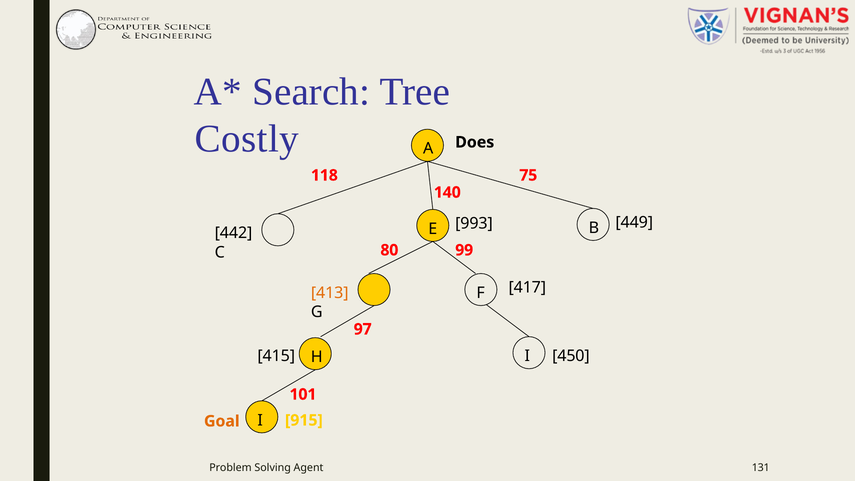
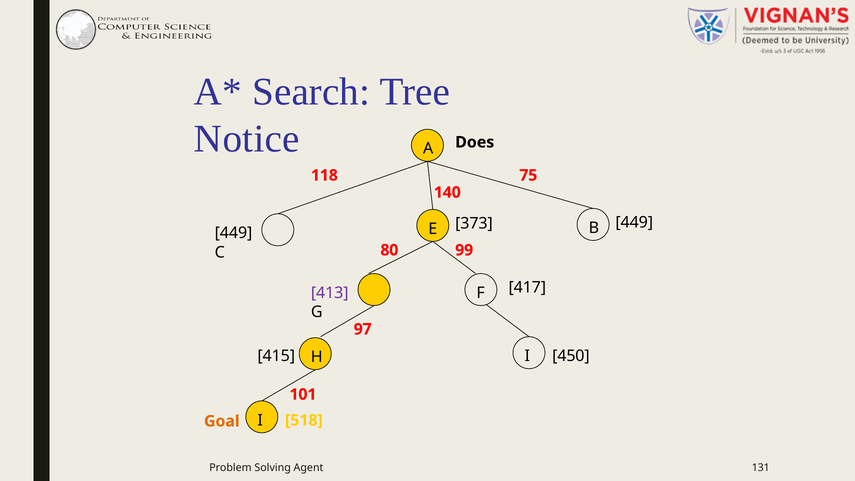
Costly: Costly -> Notice (247, 139)
993: 993 -> 373 (474, 223)
442: 442 -> 449 (234, 233)
413 colour: orange -> purple (330, 293)
915: 915 -> 518 (304, 420)
